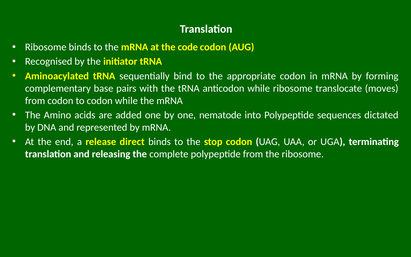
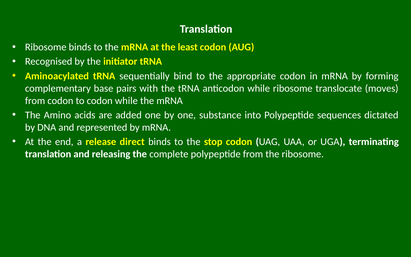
code: code -> least (188, 47)
nematode: nematode -> substance (220, 115)
